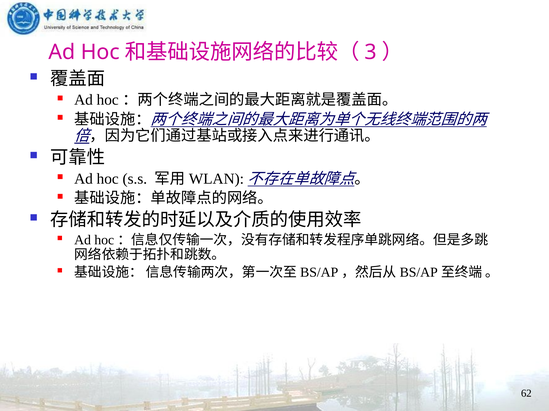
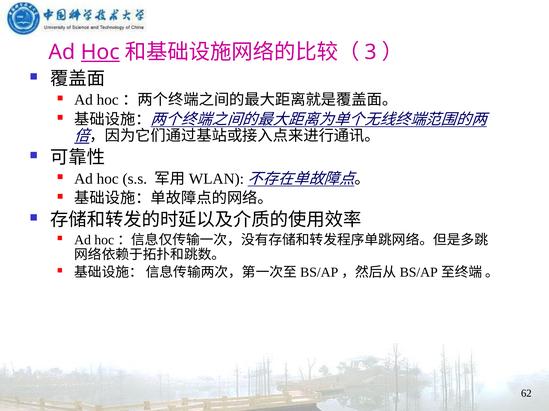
Hoc underline: none -> present (100, 52)
